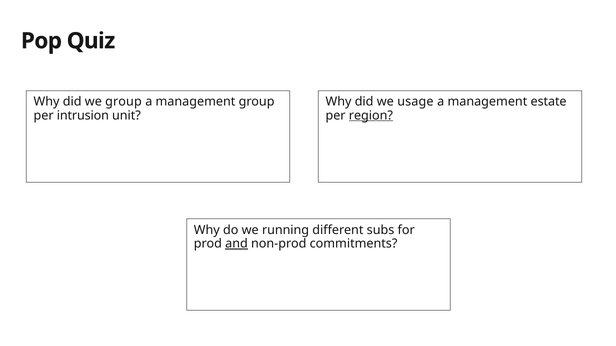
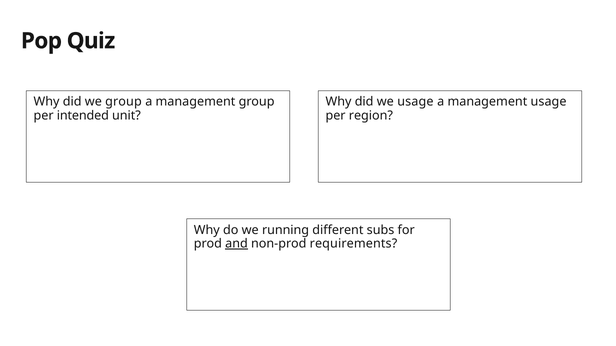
management estate: estate -> usage (549, 102)
intrusion: intrusion -> intended (83, 116)
region underline: present -> none (371, 116)
commitments: commitments -> requirements (353, 244)
